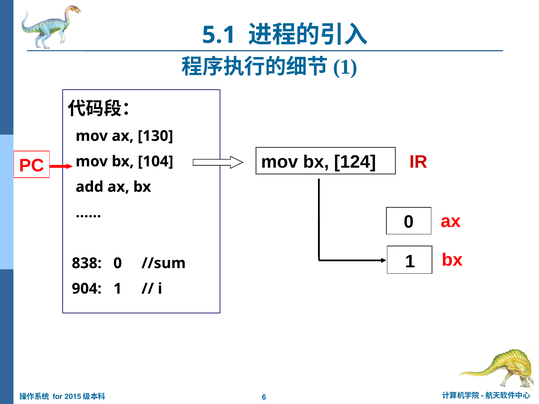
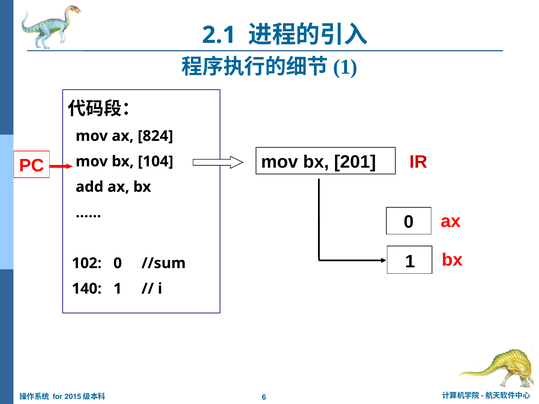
5.1: 5.1 -> 2.1 (219, 35)
130: 130 -> 824 (155, 136)
124: 124 -> 201 (355, 162)
838: 838 -> 102 (87, 263)
904: 904 -> 140 (87, 289)
